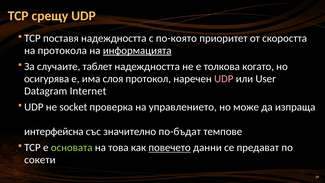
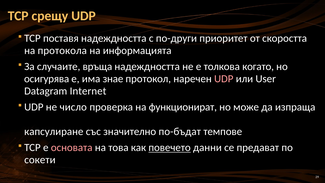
по-която: по-която -> по-други (176, 38)
информацията underline: present -> none (137, 50)
таблет: таблет -> връща (97, 66)
слоя: слоя -> знае (113, 79)
socket: socket -> число (73, 107)
управлението: управлението -> функционират (183, 107)
интерфейсна: интерфейсна -> капсулиране (54, 131)
основата colour: light green -> pink (72, 147)
